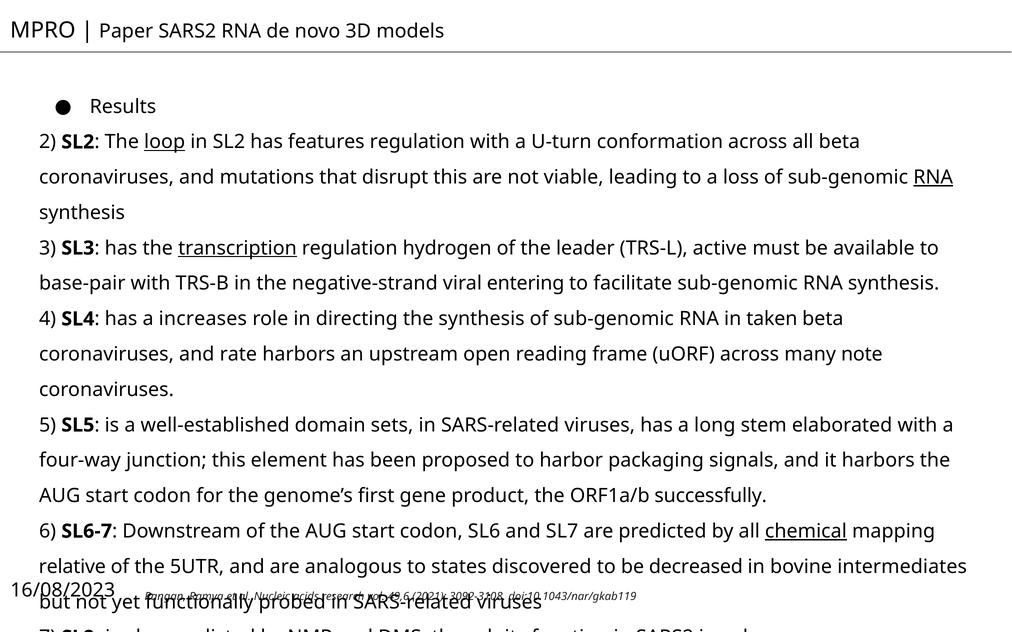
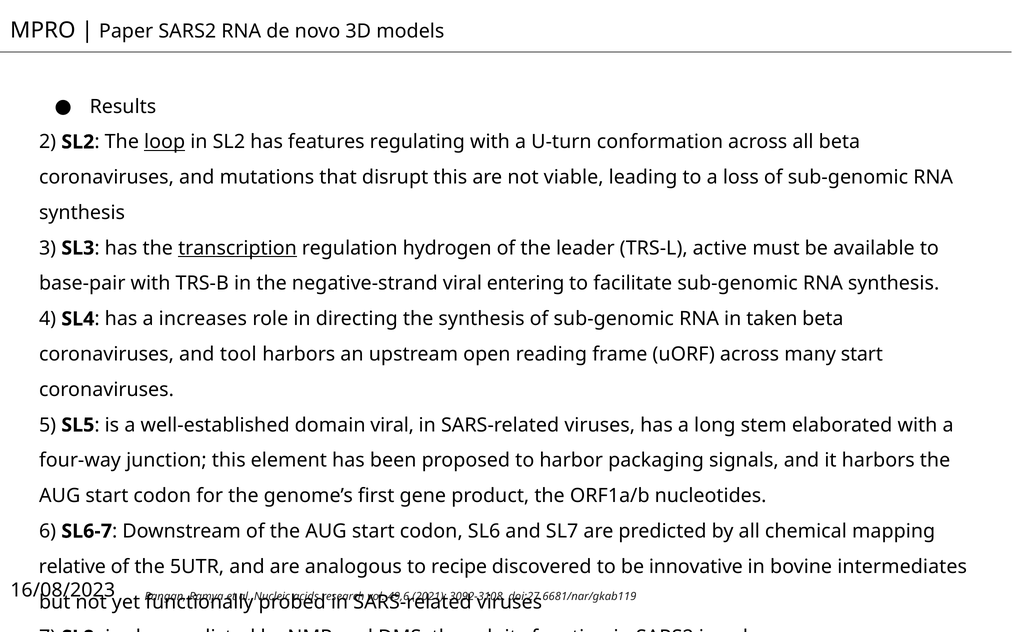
features regulation: regulation -> regulating (417, 142)
RNA underline: present -> none (933, 177)
rate: rate -> tool (238, 355)
many note: note -> start (862, 355)
domain sets: sets -> viral (392, 425)
successfully: successfully -> nucleotides (711, 496)
chemical underline: present -> none (806, 532)
states: states -> recipe (459, 567)
decreased: decreased -> innovative (696, 567)
doi:10.1043/nar/gkab119: doi:10.1043/nar/gkab119 -> doi:27.6681/nar/gkab119 (572, 597)
